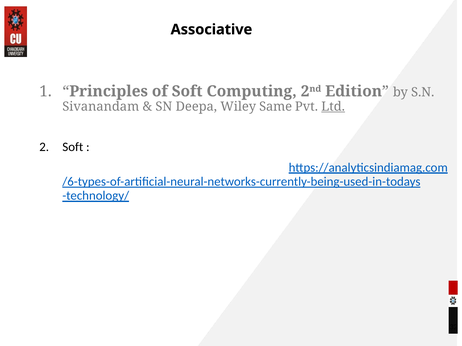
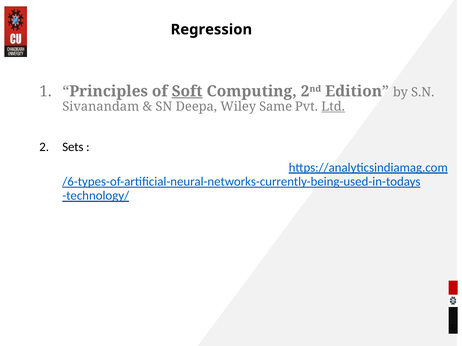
Associative: Associative -> Regression (211, 30)
Soft underline: none -> present (187, 91)
Soft: Soft -> Sets (73, 147)
